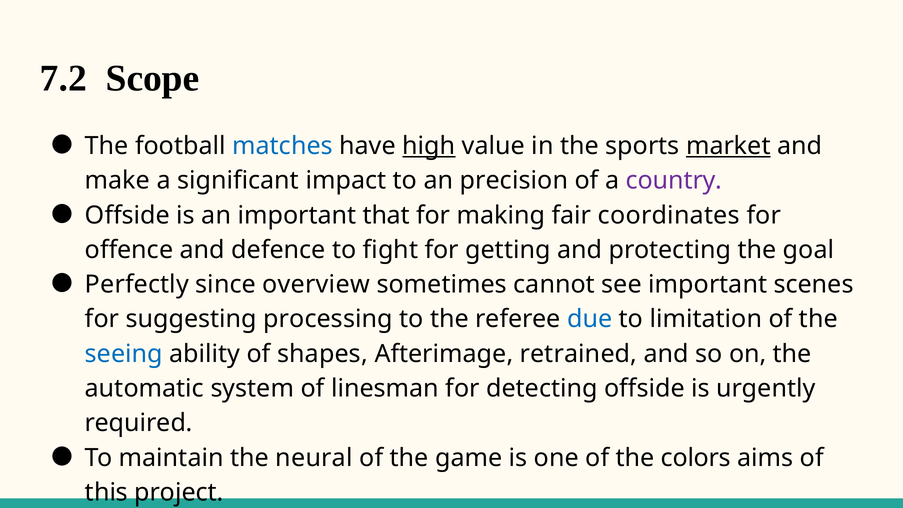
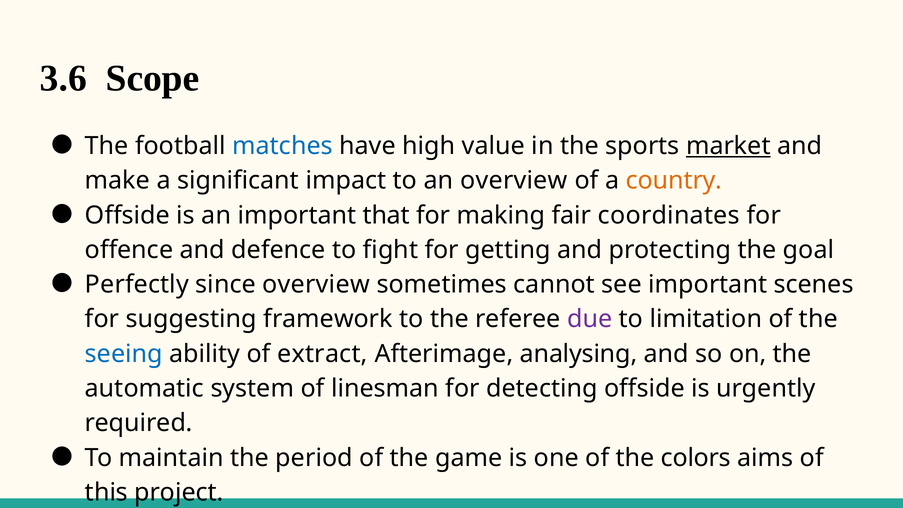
7.2: 7.2 -> 3.6 (63, 78)
high underline: present -> none (429, 146)
an precision: precision -> overview (514, 181)
country colour: purple -> orange (674, 181)
processing: processing -> framework (328, 319)
due colour: blue -> purple (590, 319)
shapes: shapes -> extract (322, 354)
retrained: retrained -> analysing (579, 354)
neural: neural -> period (314, 458)
